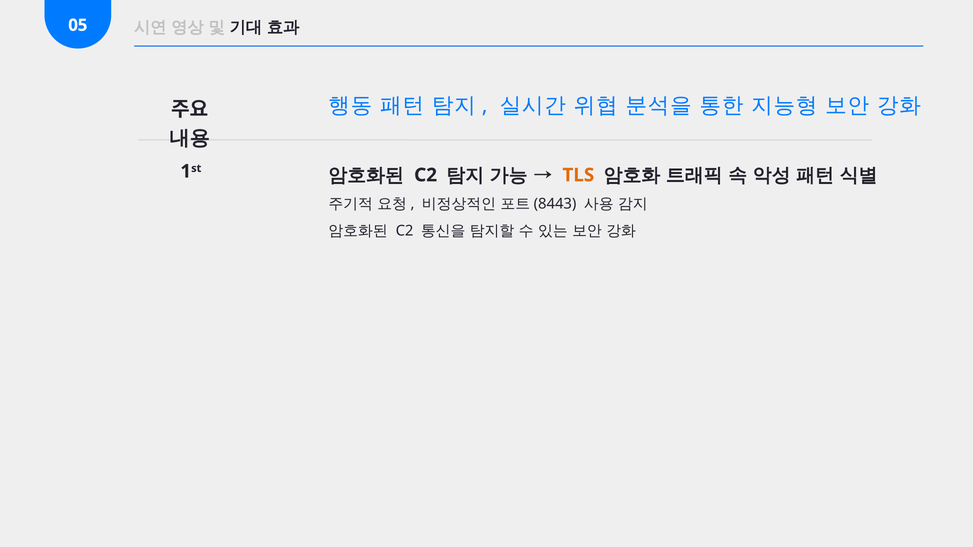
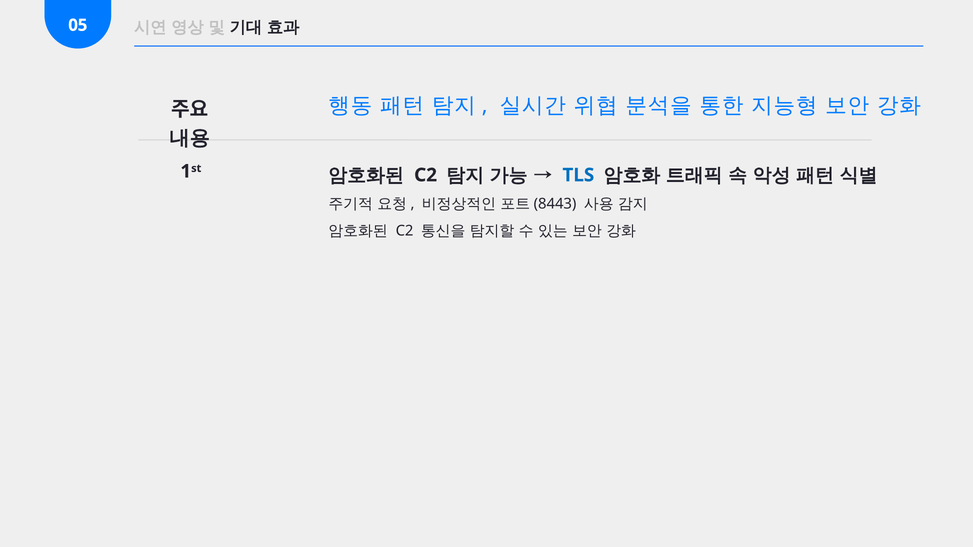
TLS colour: orange -> blue (578, 175)
